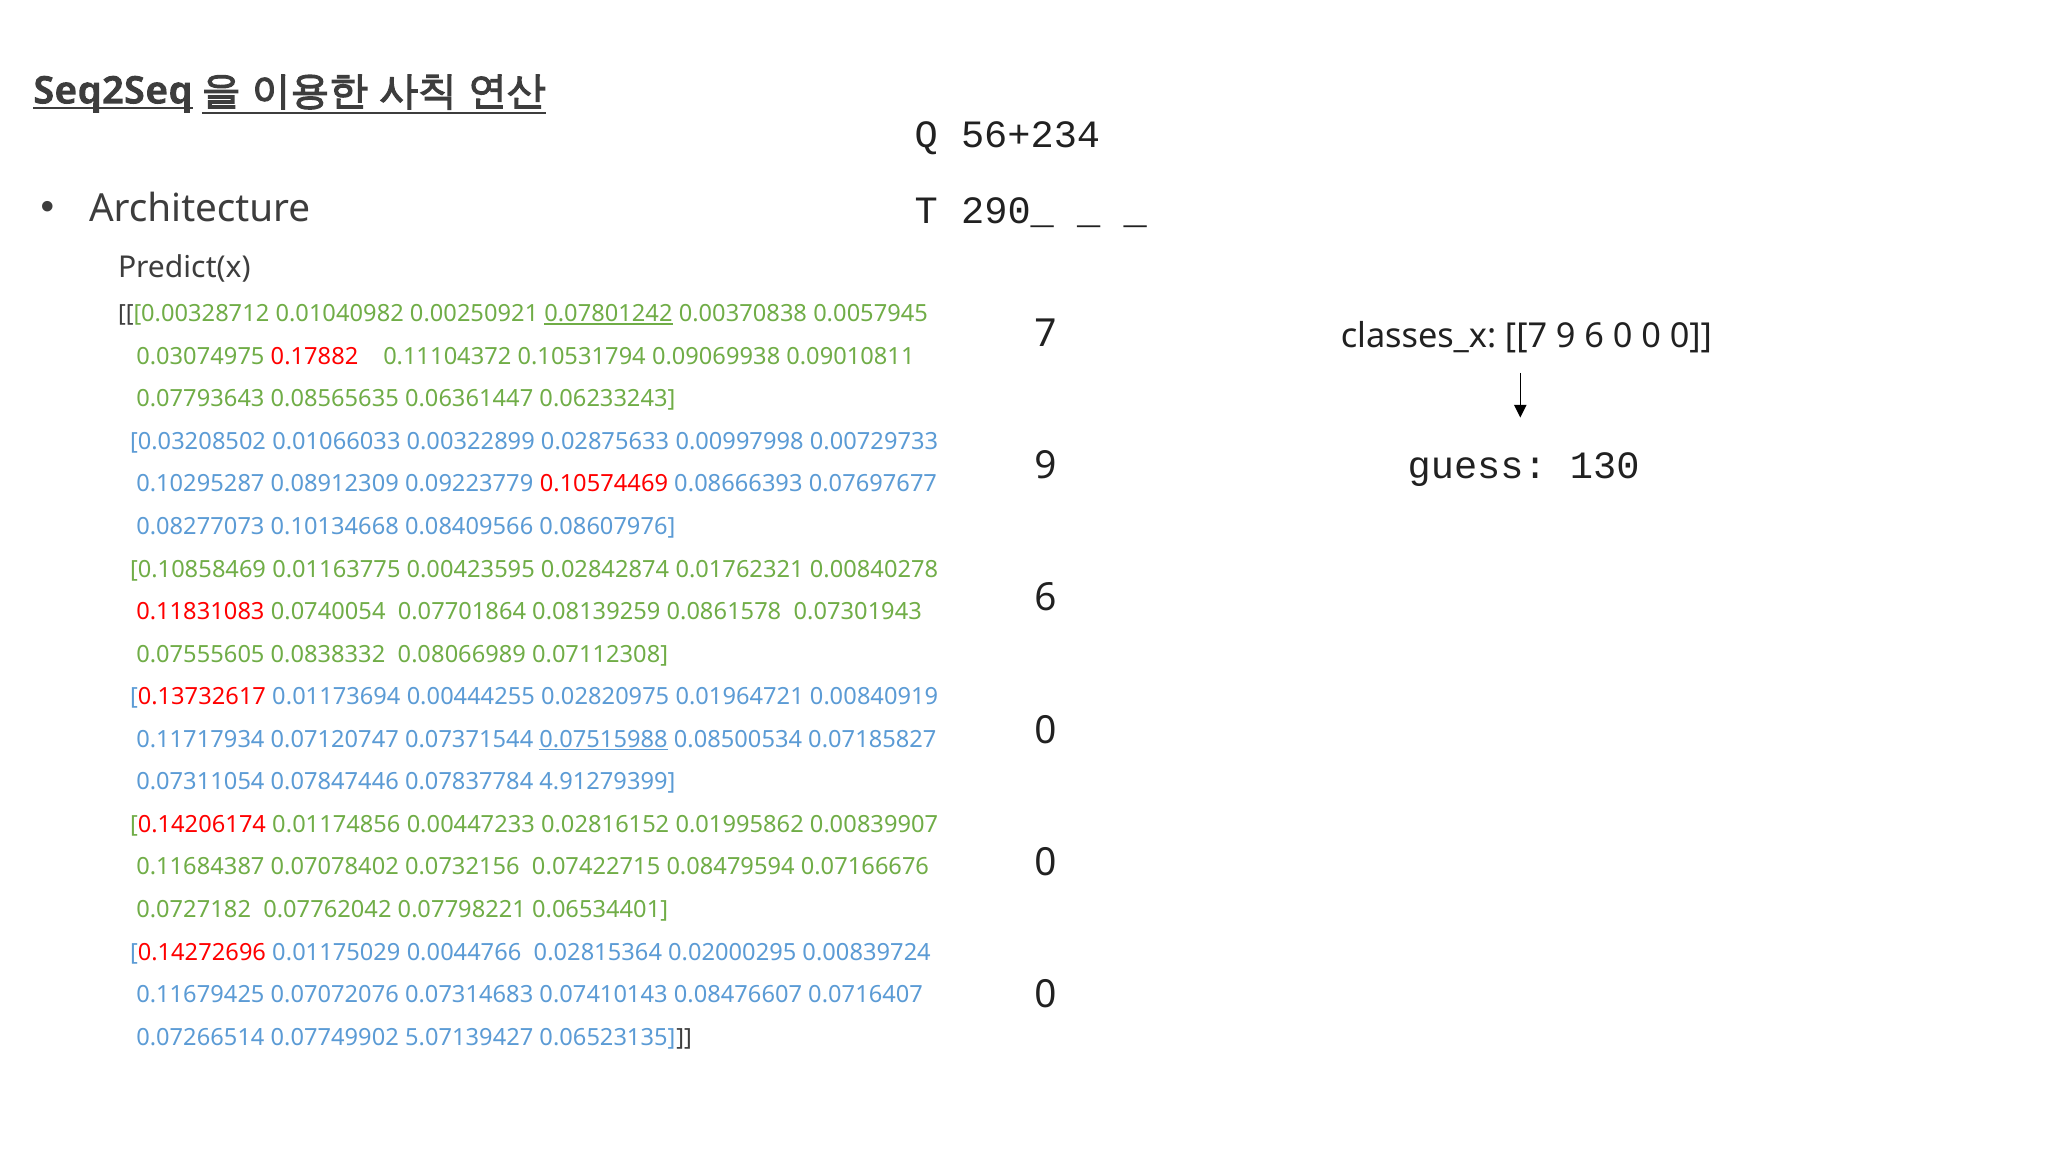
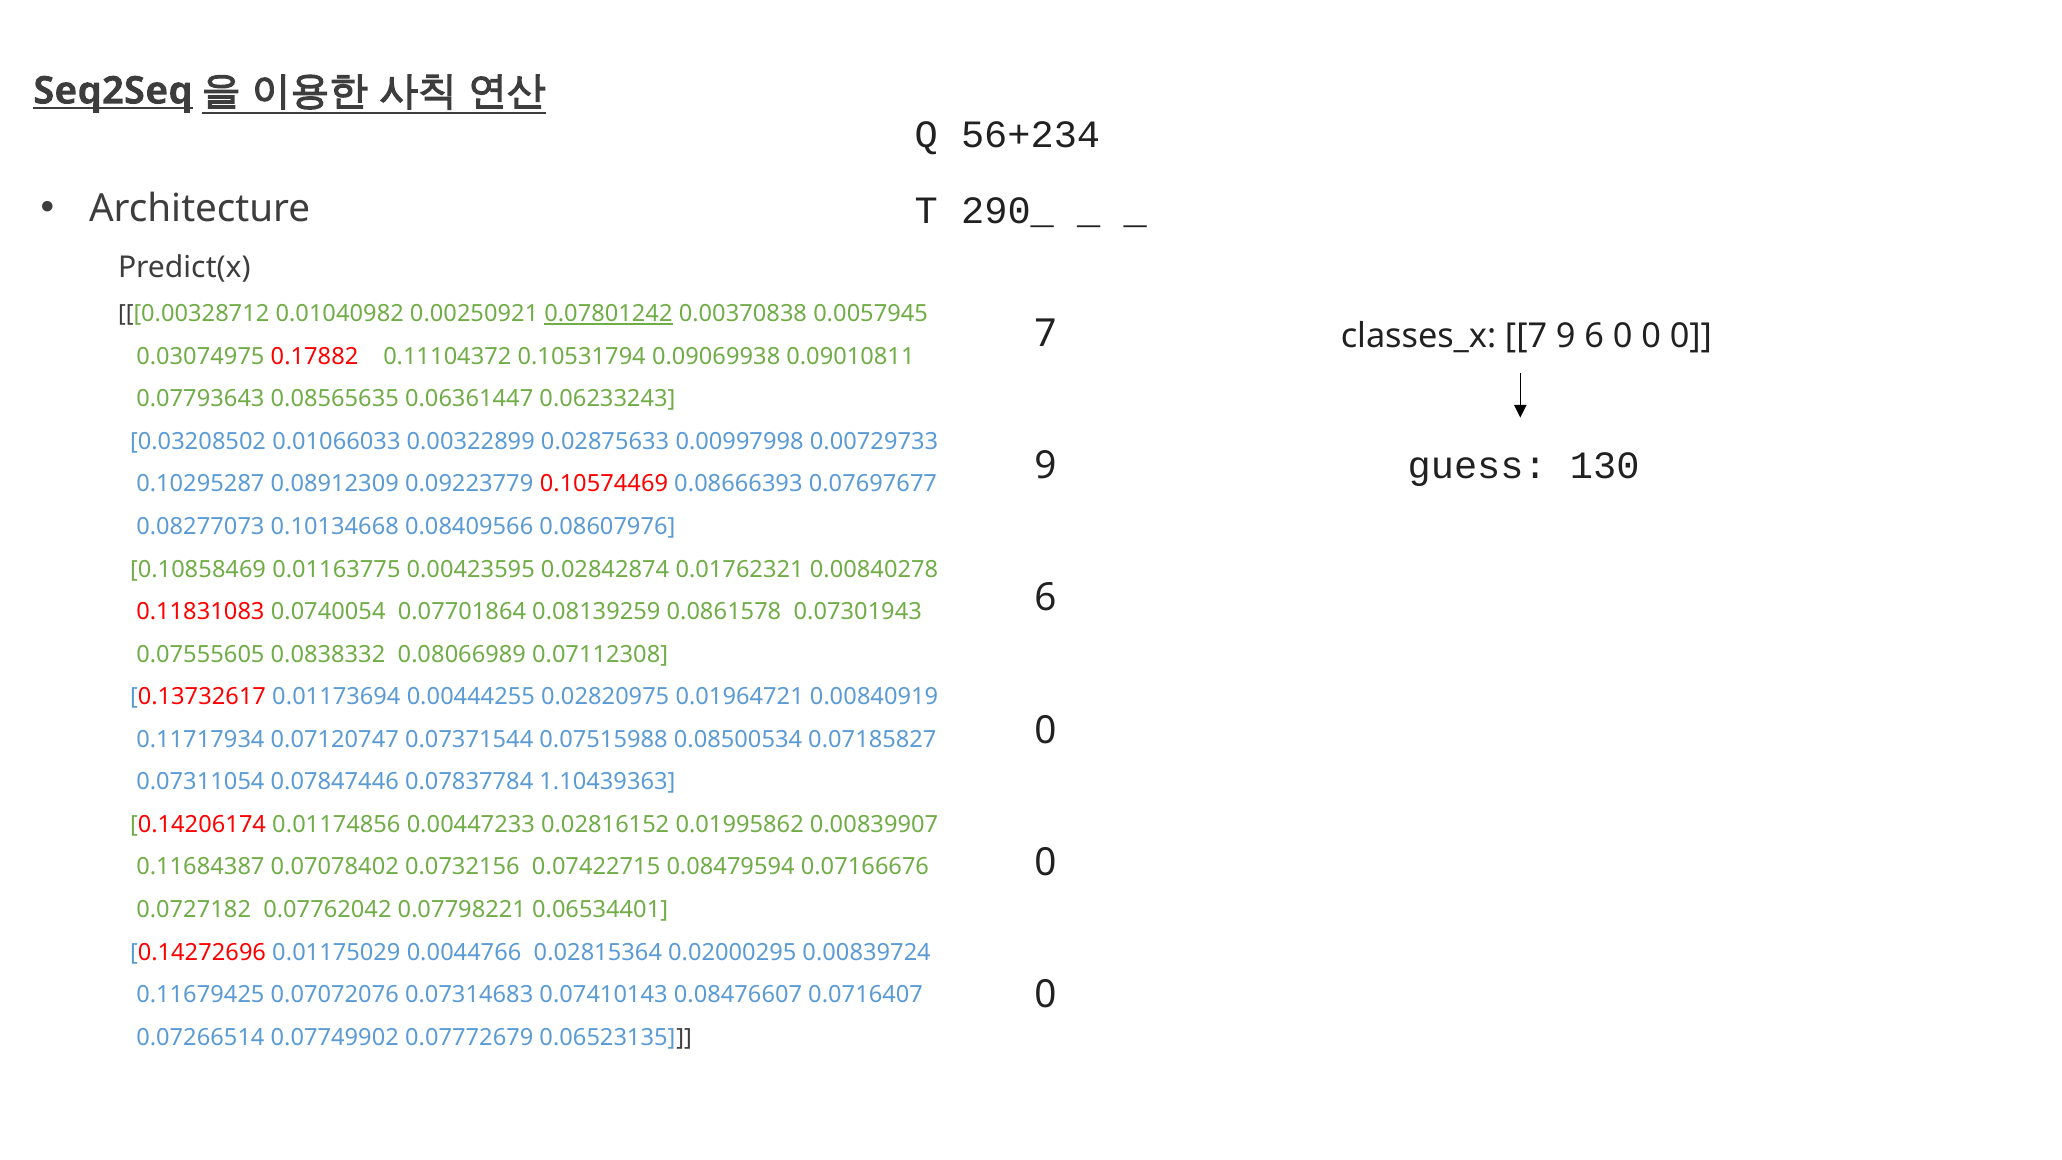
0.07515988 underline: present -> none (604, 739)
4.91279399: 4.91279399 -> 1.10439363 (607, 782)
5.07139427: 5.07139427 -> 0.07772679 (469, 1037)
